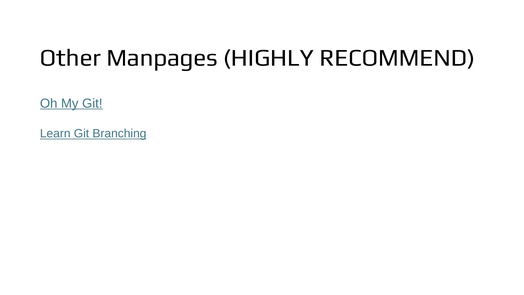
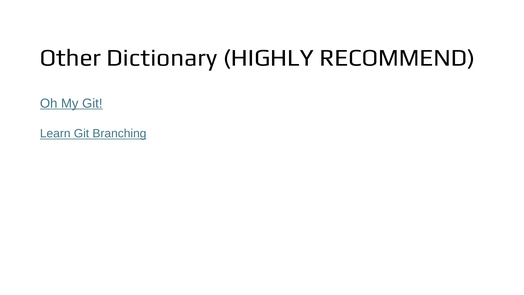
Manpages: Manpages -> Dictionary (162, 58)
